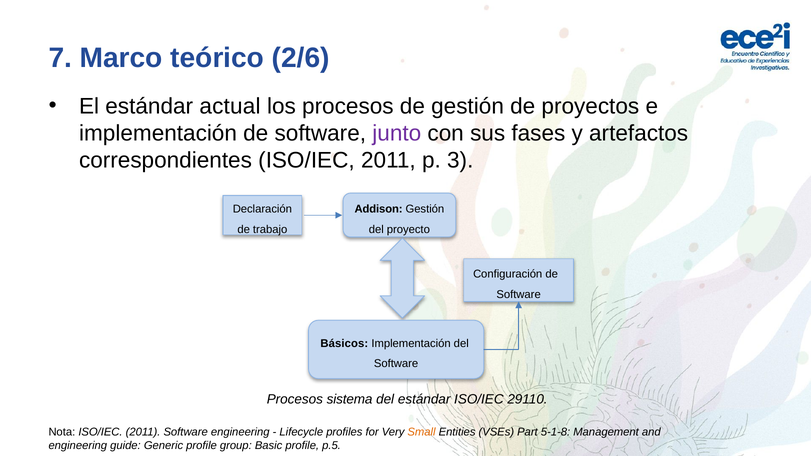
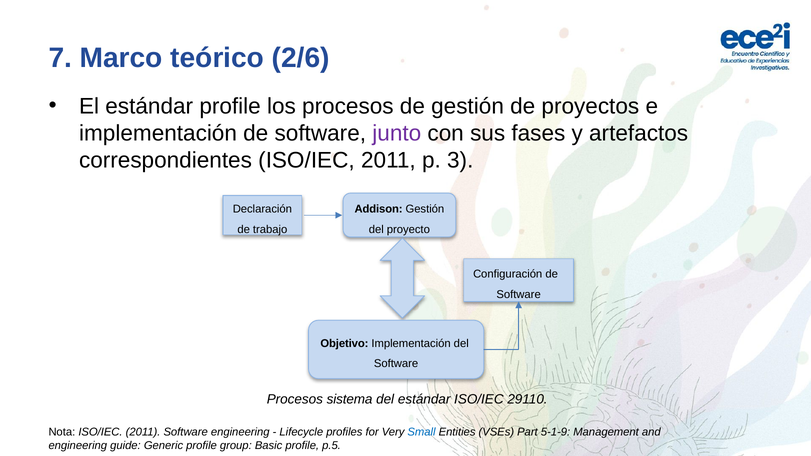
estándar actual: actual -> profile (230, 106)
Básicos: Básicos -> Objetivo (344, 344)
Small colour: orange -> blue (422, 432)
5-1-8: 5-1-8 -> 5-1-9 (556, 432)
